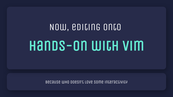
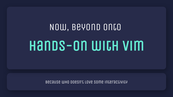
editing: editing -> beyond (86, 27)
